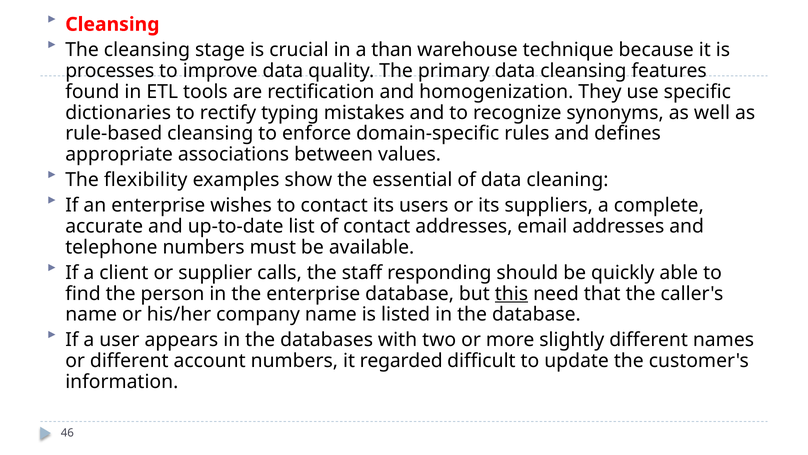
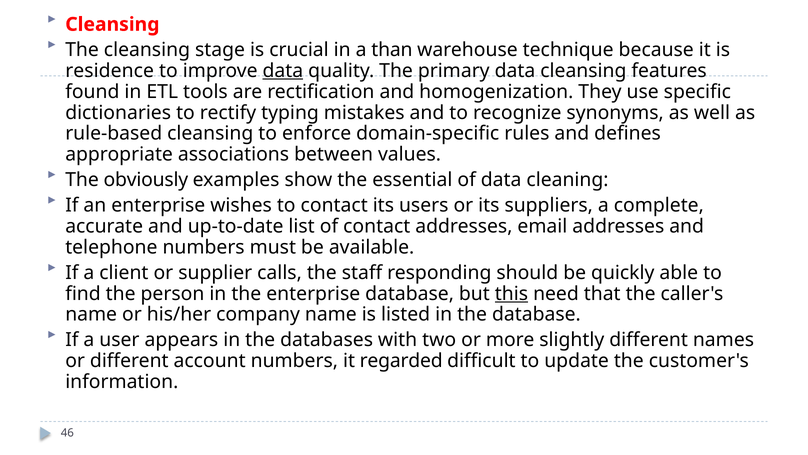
processes: processes -> residence (110, 71)
data underline: none -> present (283, 71)
flexibility: flexibility -> obviously (146, 180)
